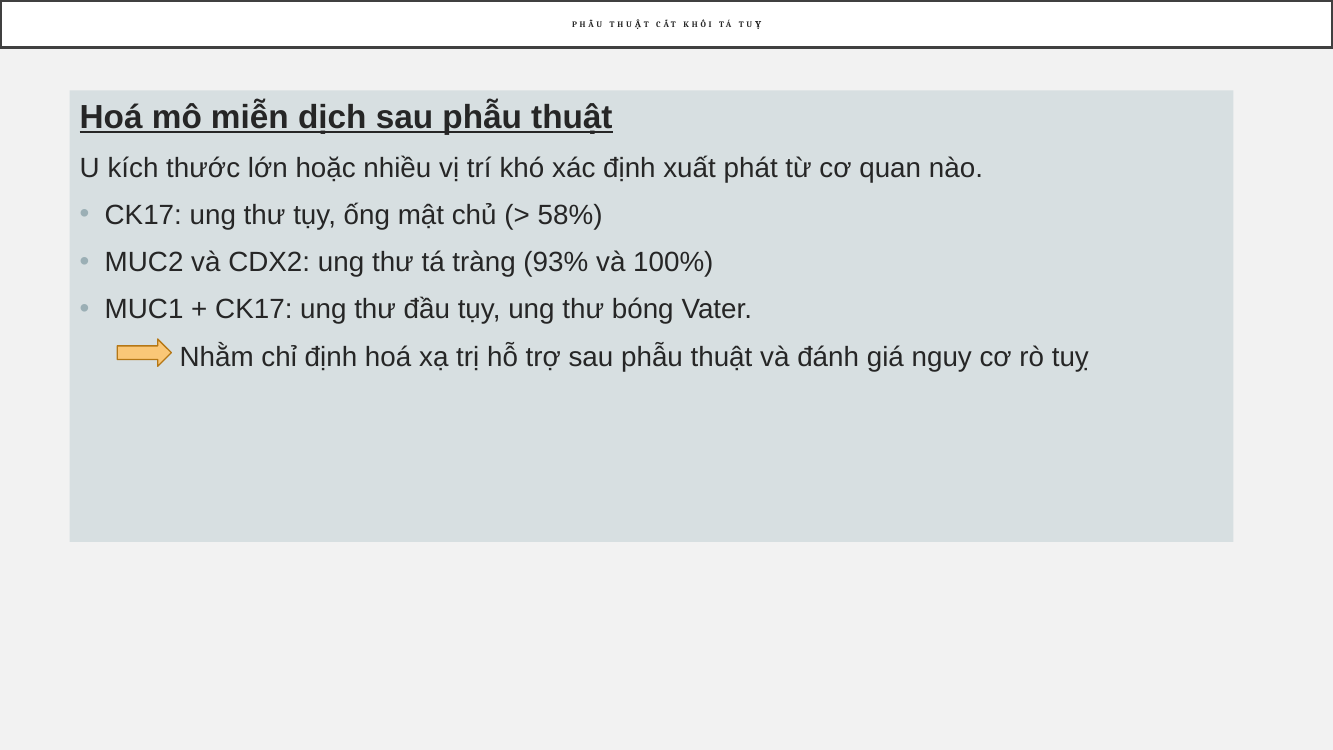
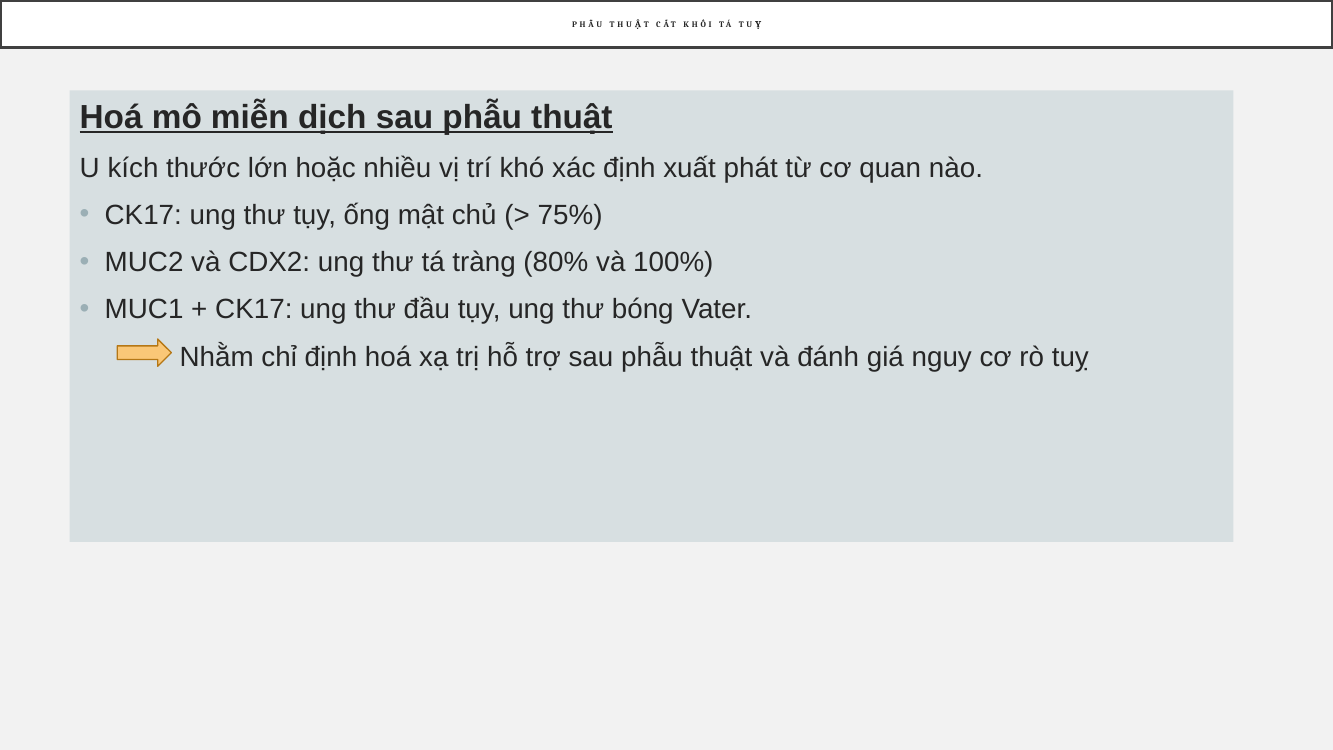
58%: 58% -> 75% (570, 215)
93%: 93% -> 80% (556, 262)
